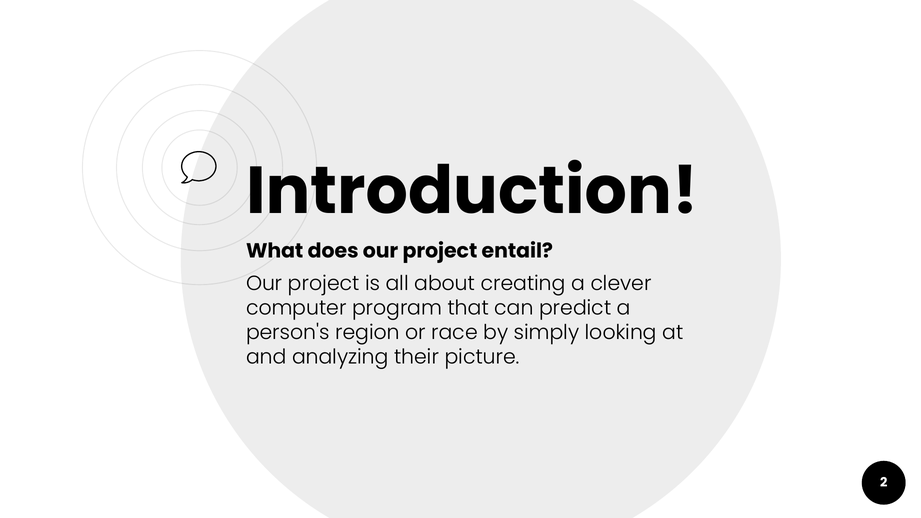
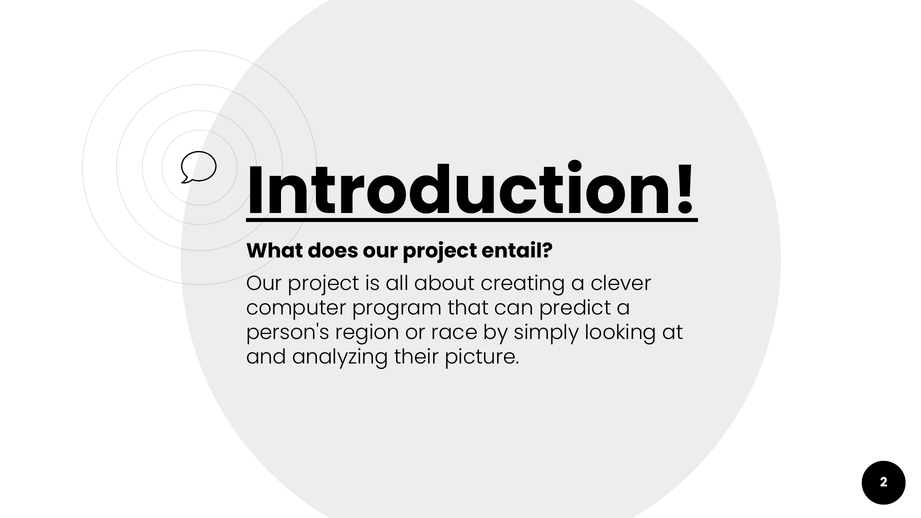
Introduction underline: none -> present (472, 191)
